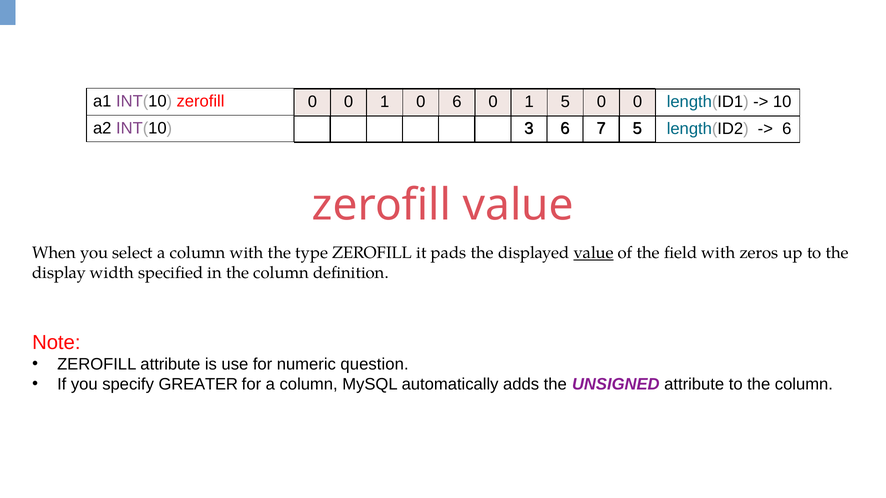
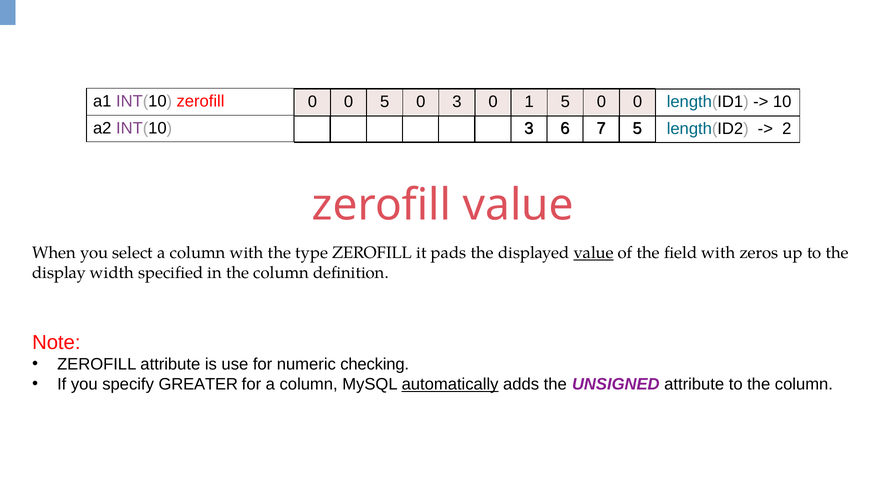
0 0 1: 1 -> 5 (385, 102)
0 6: 6 -> 3 (457, 102)
6: 6 -> 2 (787, 129)
question: question -> checking (375, 364)
automatically underline: none -> present (450, 384)
